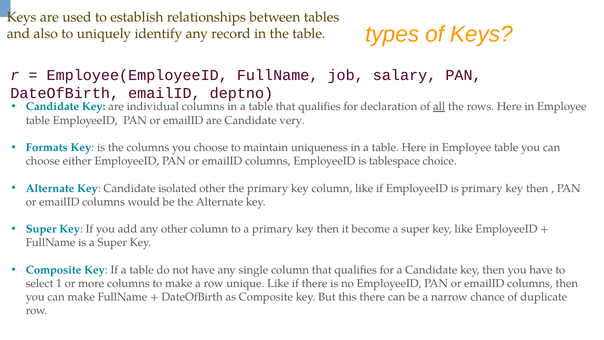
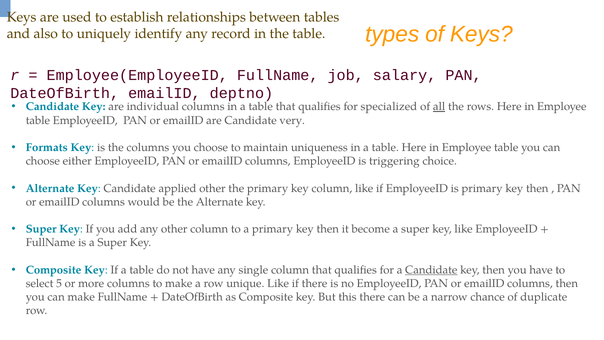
declaration: declaration -> specialized (389, 107)
tablespace: tablespace -> triggering (394, 161)
isolated: isolated -> applied (177, 188)
Candidate underline: none -> present (431, 270)
1: 1 -> 5 (59, 283)
